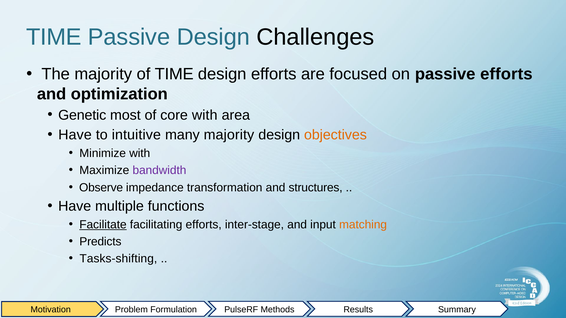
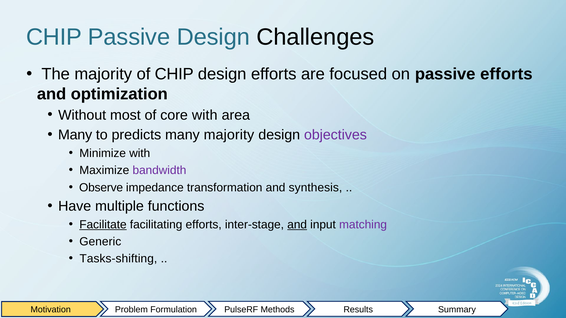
TIME: TIME -> CHIP (54, 37)
of TIME: TIME -> CHIP (174, 74)
Genetic: Genetic -> Without (82, 115)
Have: Have -> Many (75, 135)
intuitive: intuitive -> predicts (136, 135)
objectives colour: orange -> purple (335, 135)
structures: structures -> synthesis (315, 188)
and underline: none -> present (297, 225)
matching colour: orange -> purple (363, 225)
Predicts: Predicts -> Generic (100, 242)
